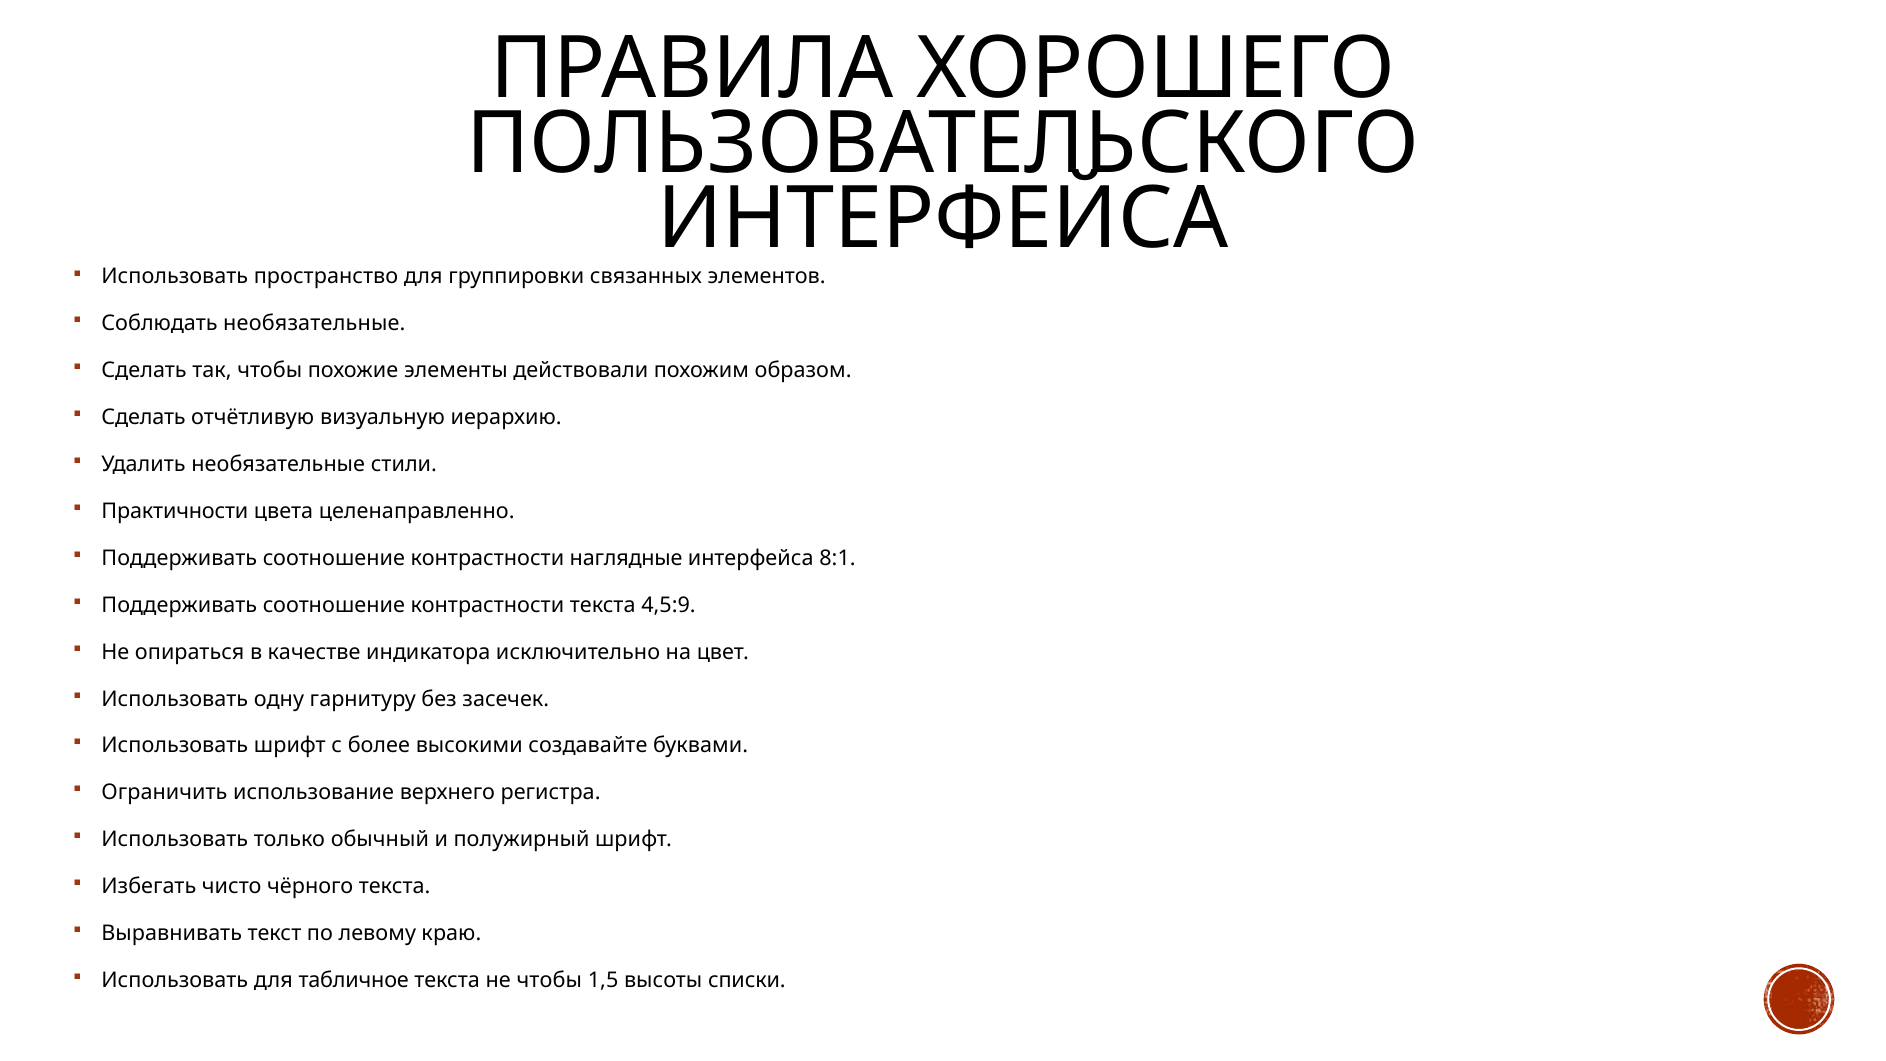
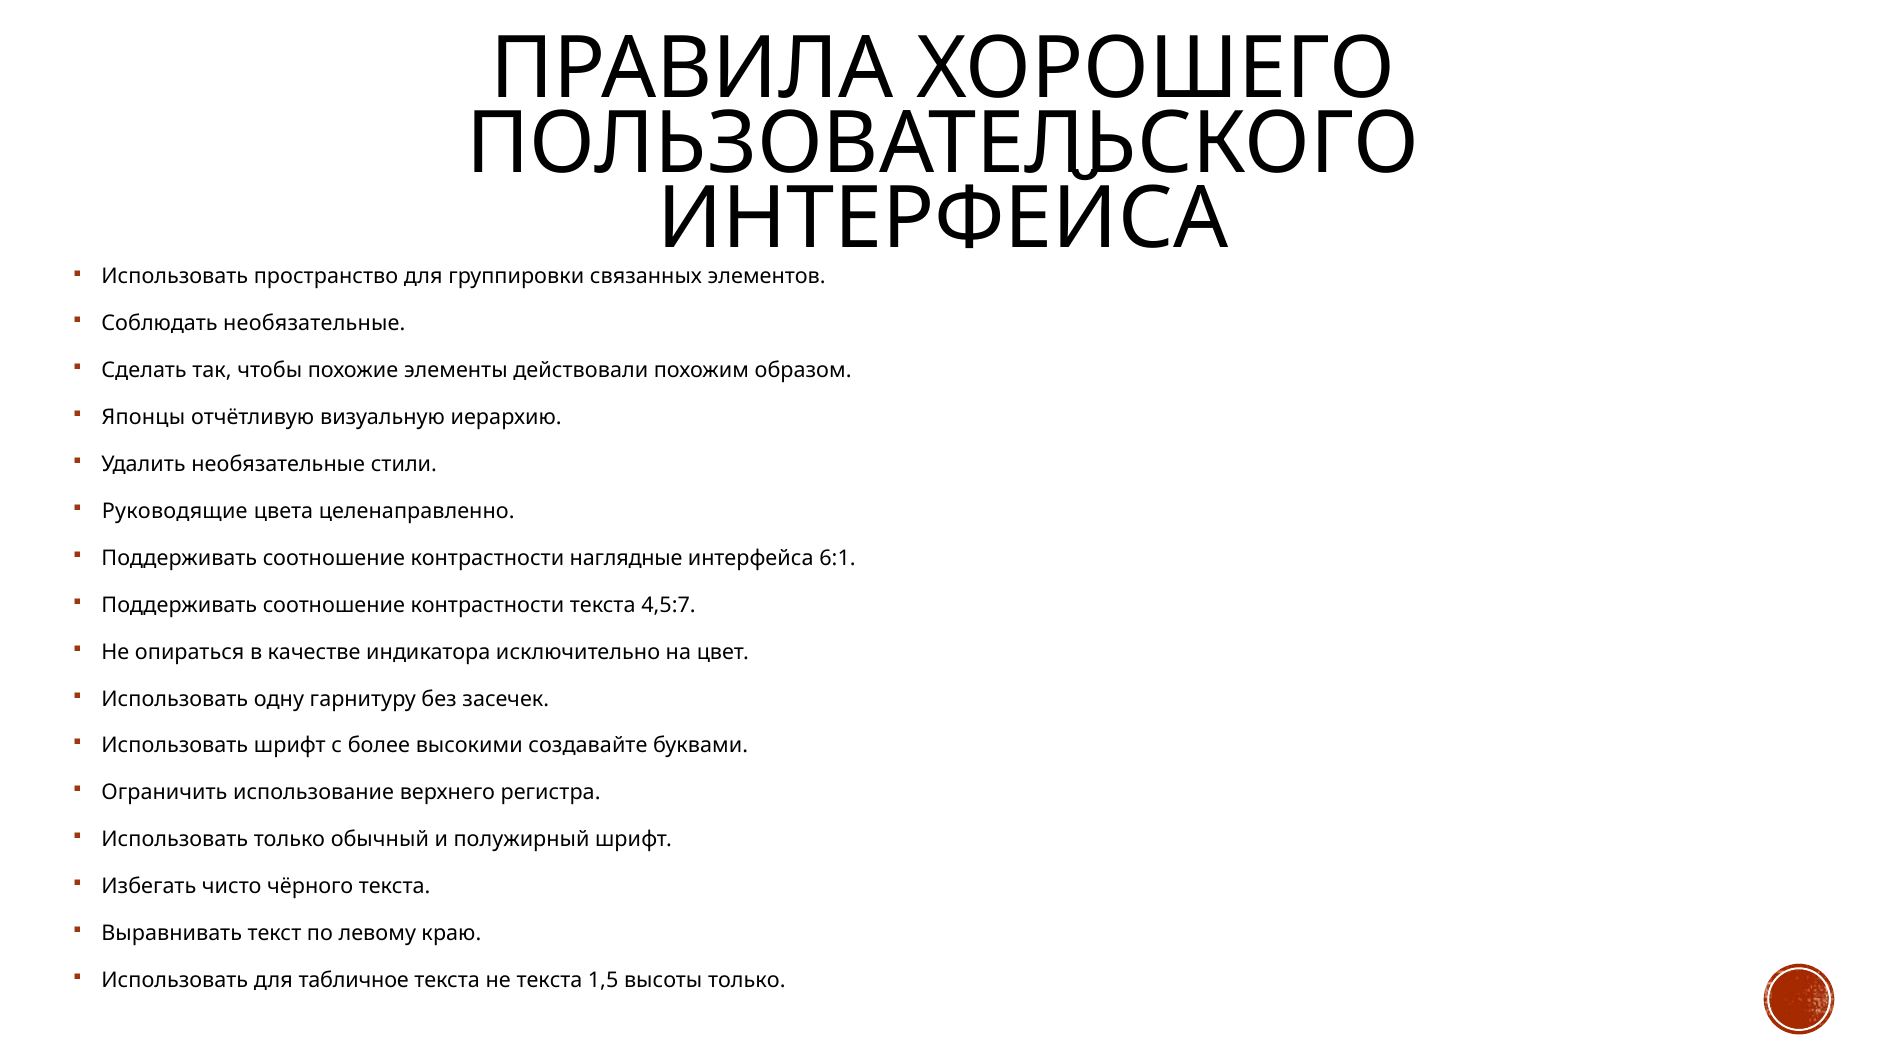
Сделать: Сделать -> Японцы (143, 417)
Практичности: Практичности -> Руководящие (175, 511)
8:1: 8:1 -> 6:1 (838, 558)
4,5:9: 4,5:9 -> 4,5:7 (669, 605)
не чтобы: чтобы -> текста (549, 980)
высоты списки: списки -> только (747, 980)
